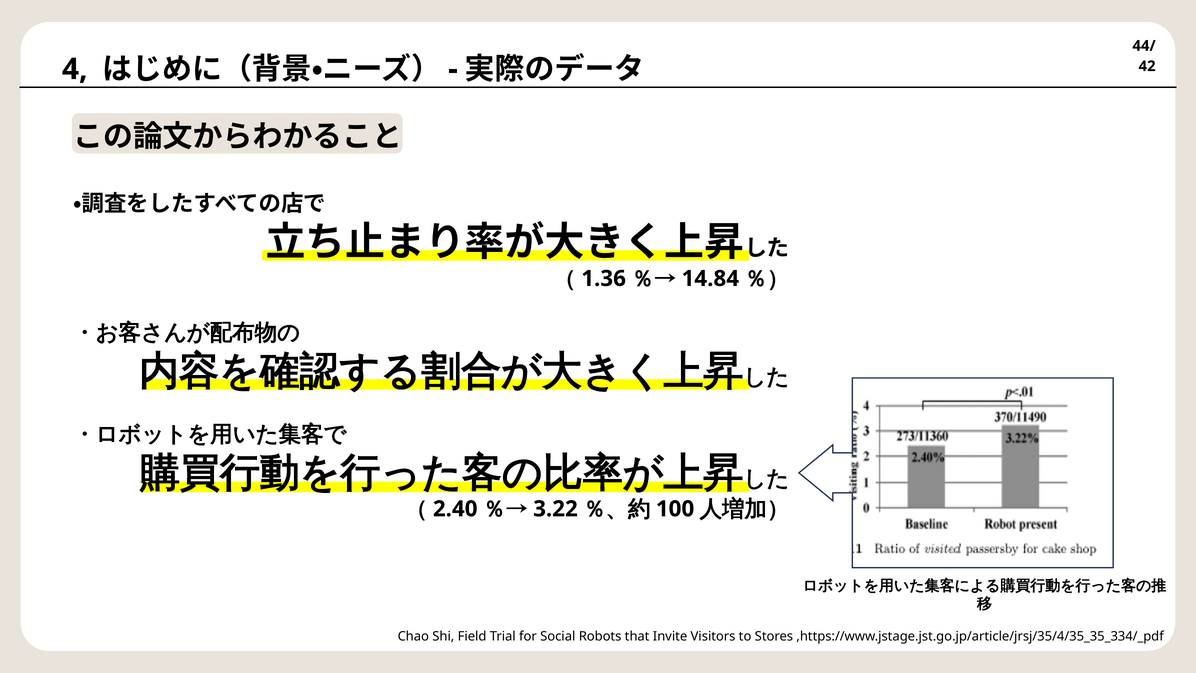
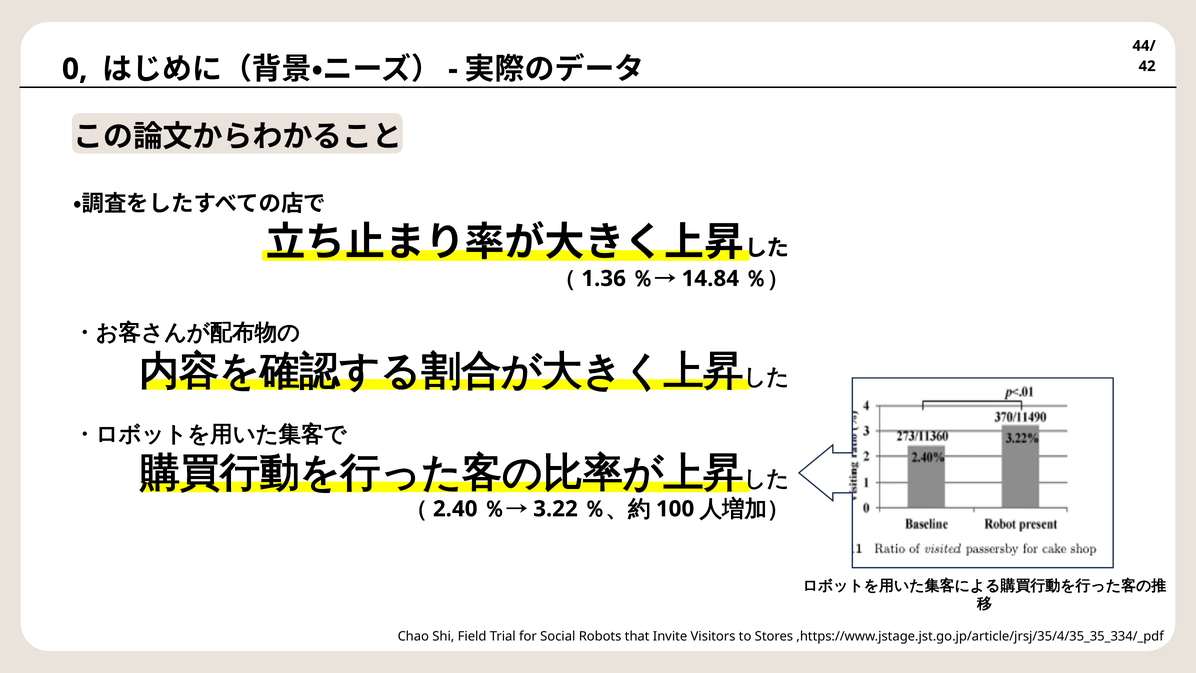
4: 4 -> 0 (75, 69)
